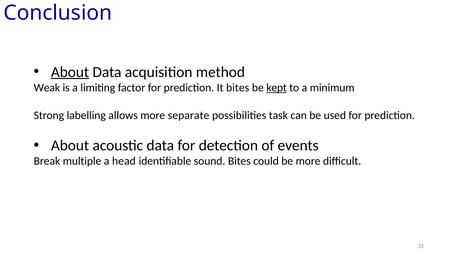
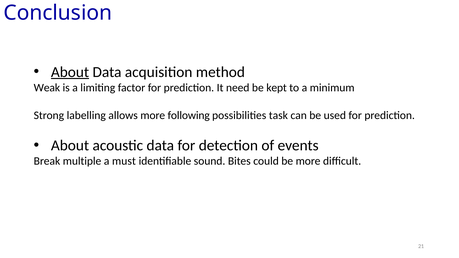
It bites: bites -> need (238, 88)
kept underline: present -> none (277, 88)
separate: separate -> following (189, 115)
head: head -> must (124, 161)
